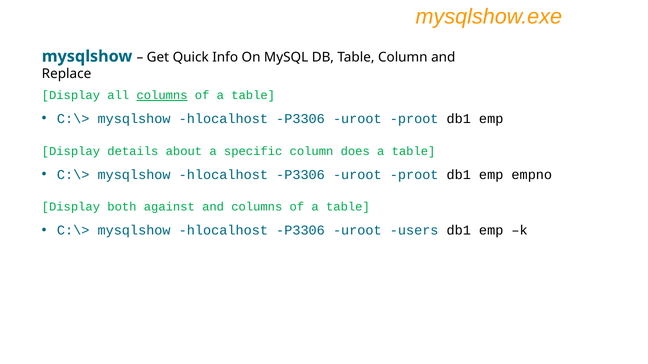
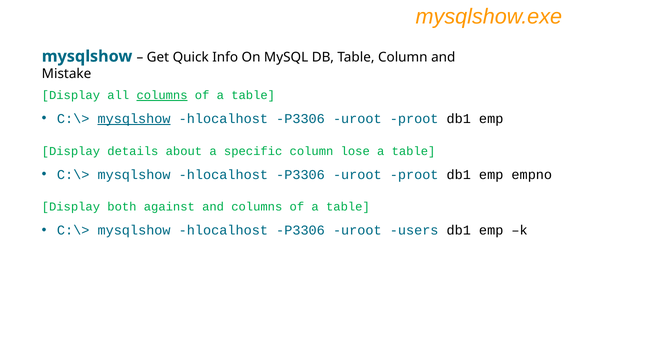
Replace: Replace -> Mistake (67, 74)
mysqlshow underline: none -> present (134, 119)
does: does -> lose (355, 151)
